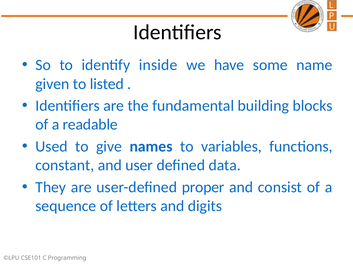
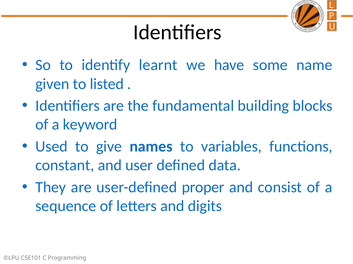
inside: inside -> learnt (158, 65)
readable: readable -> keyword (90, 125)
